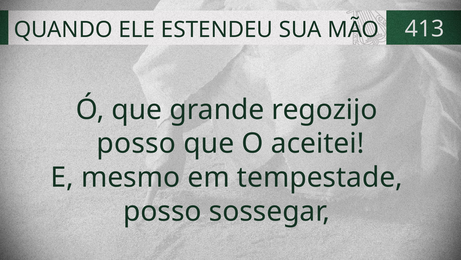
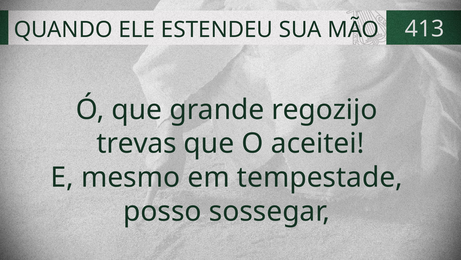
posso: posso -> trevas (137, 143)
